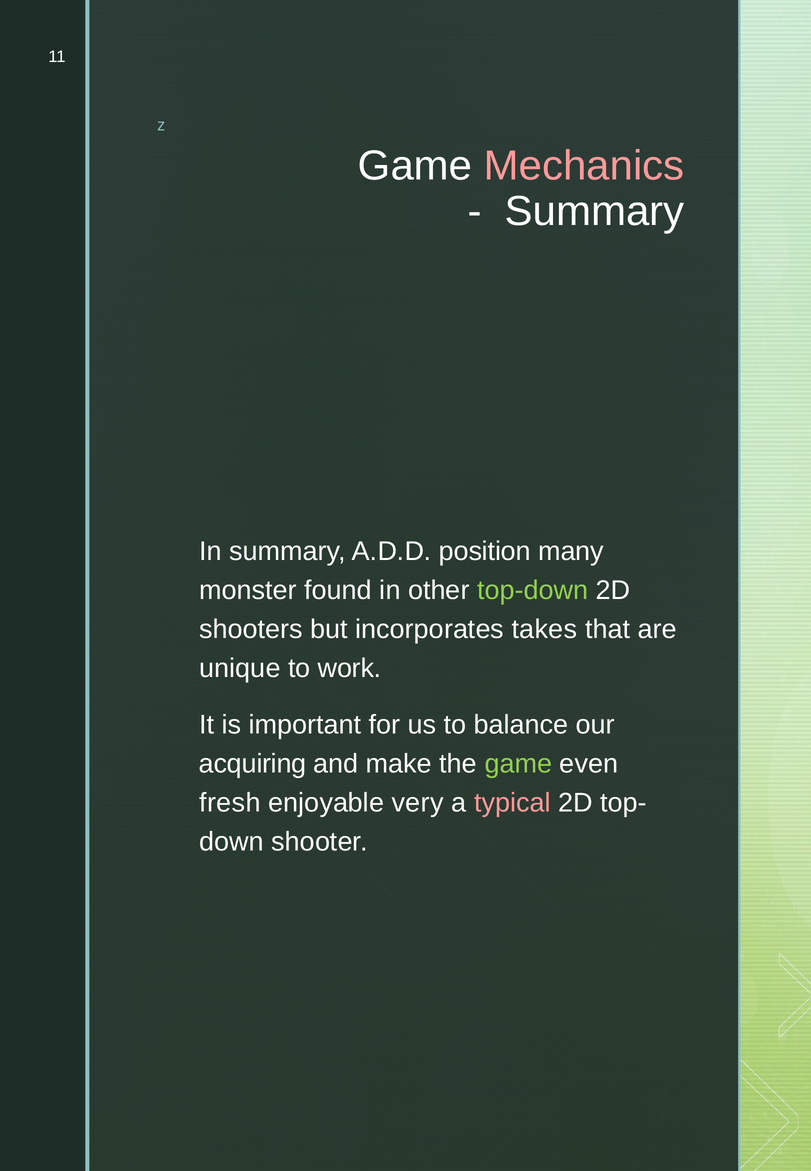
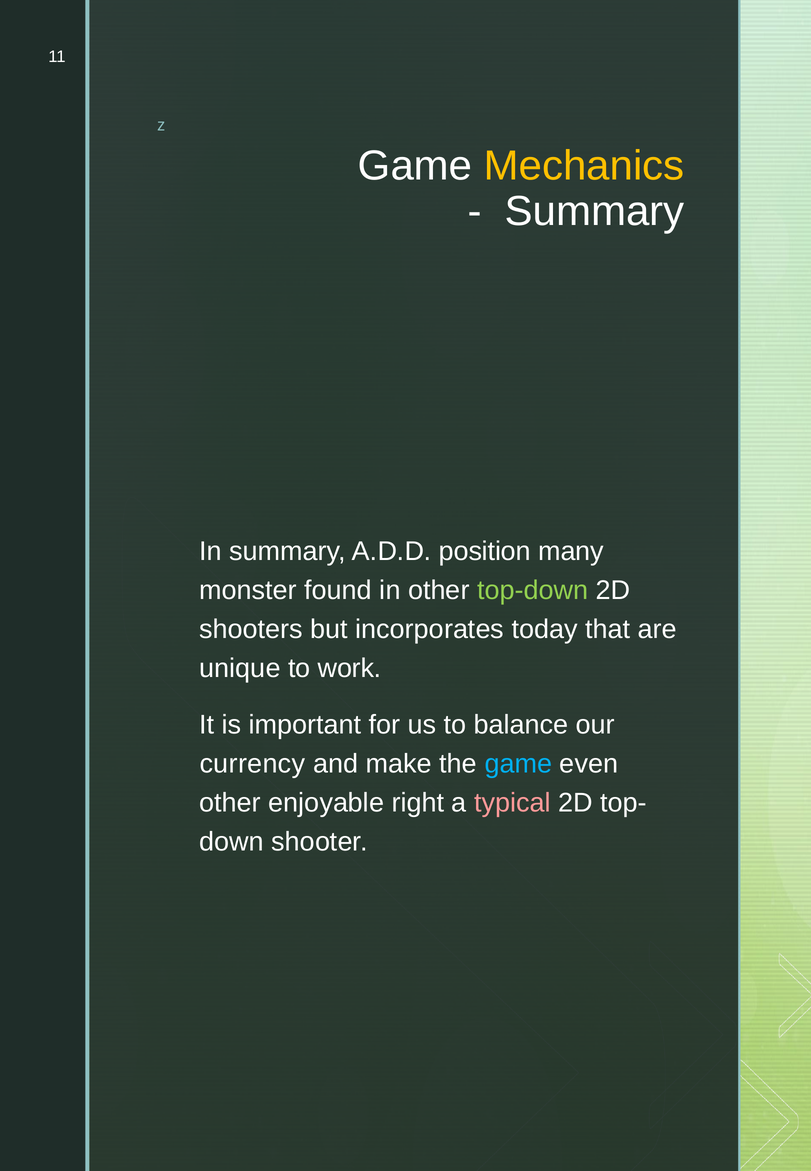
Mechanics colour: pink -> yellow (584, 166)
takes: takes -> today (545, 629)
acquiring: acquiring -> currency (252, 764)
game colour: light green -> light blue (518, 764)
fresh: fresh -> other (230, 803)
very: very -> right (418, 803)
